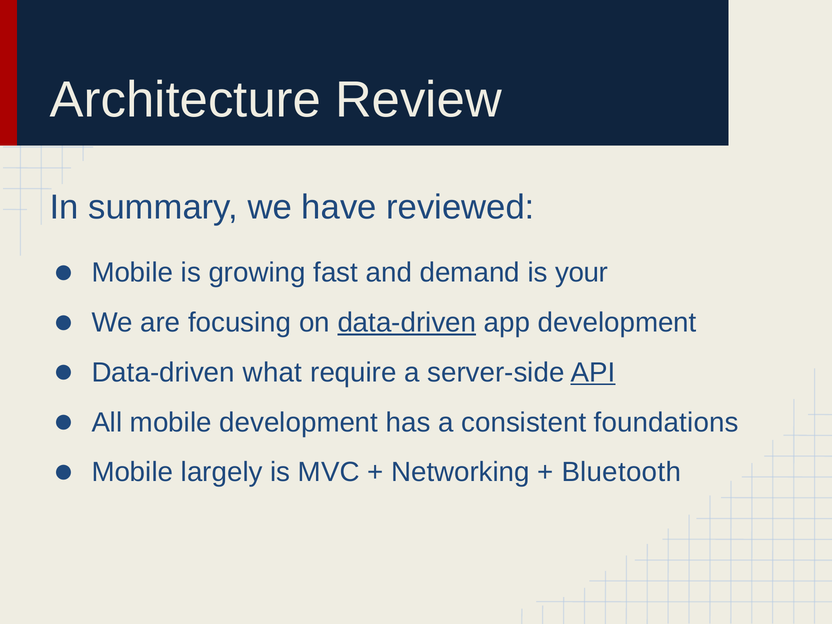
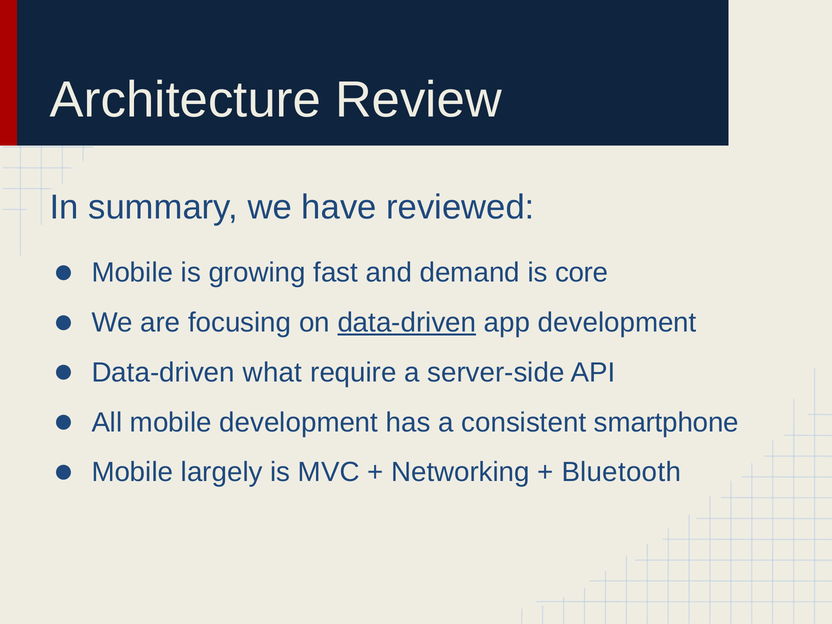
your: your -> core (582, 273)
API underline: present -> none (593, 372)
foundations: foundations -> smartphone (666, 422)
